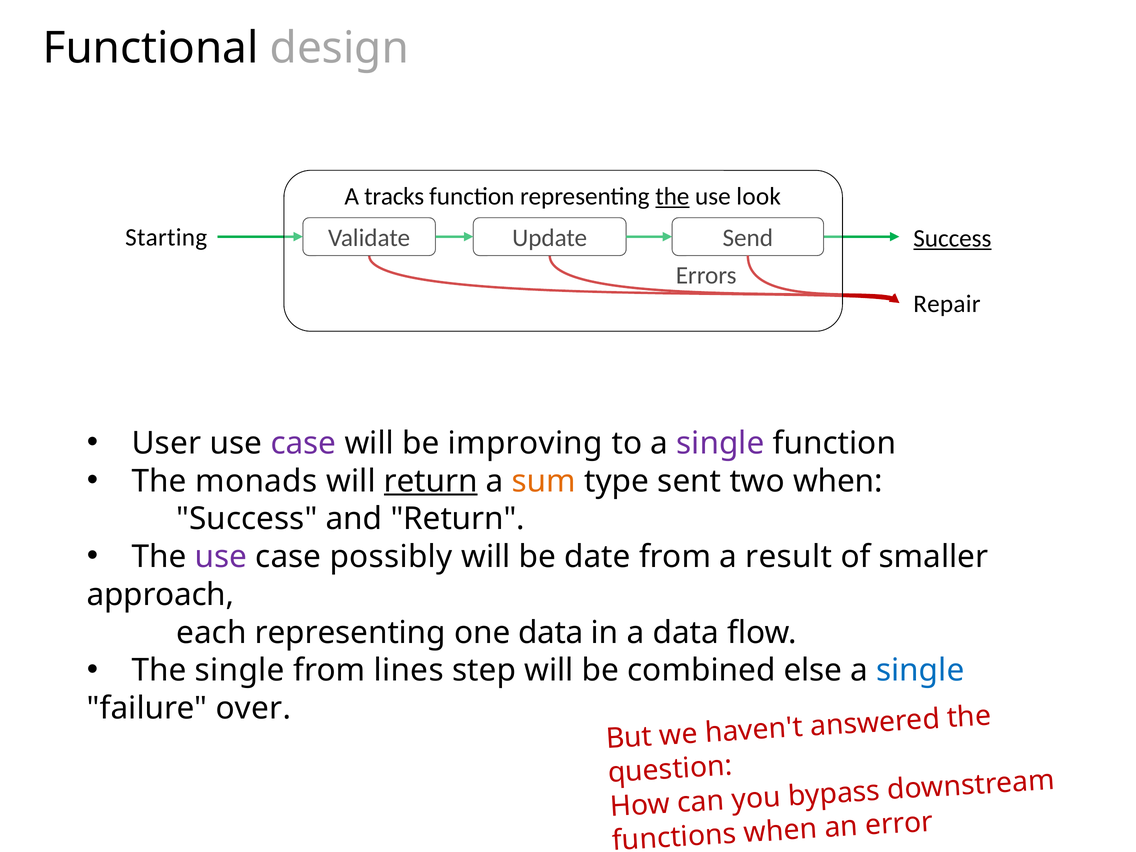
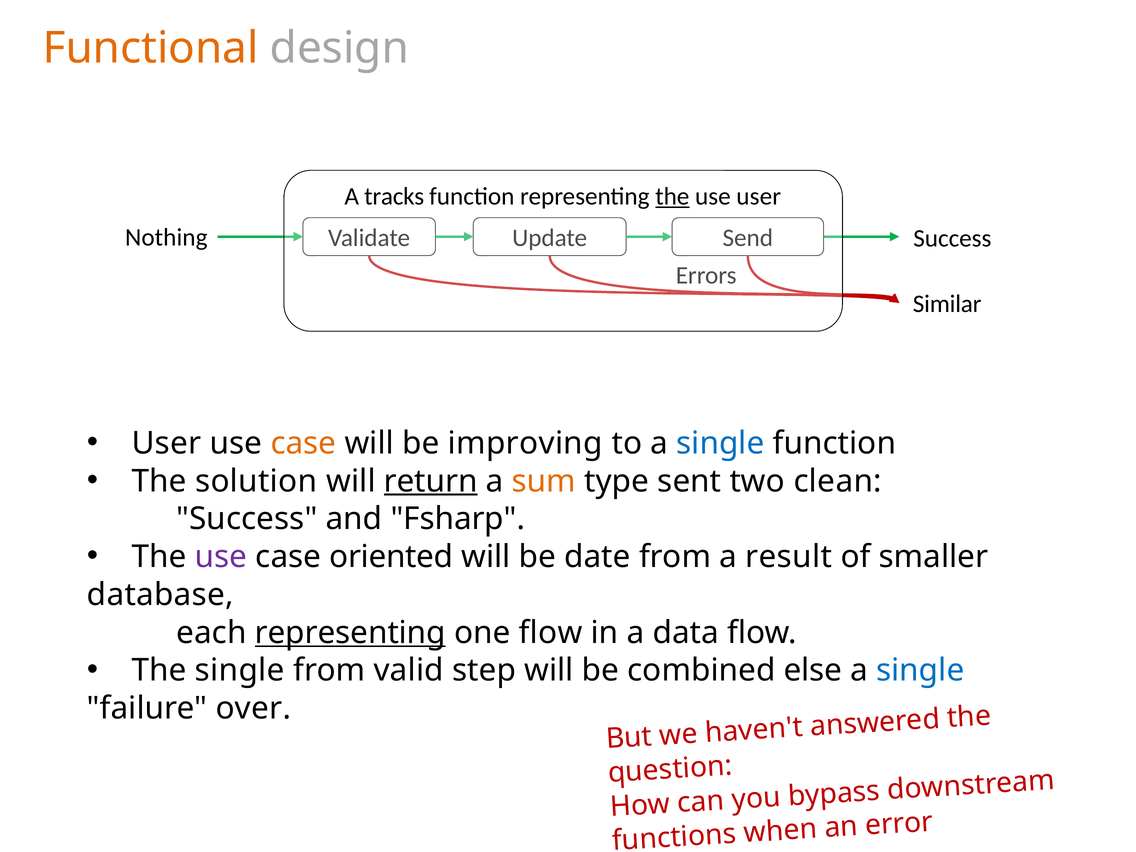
Functional colour: black -> orange (151, 48)
use look: look -> user (759, 196)
Starting: Starting -> Nothing (166, 237)
Success underline: present -> none (952, 238)
Repair: Repair -> Similar (947, 304)
case colour: purple -> orange (303, 443)
single colour: purple -> blue (720, 443)
monads: monads -> solution (256, 481)
two when: when -> clean (838, 481)
and Return: Return -> Fsharp (458, 519)
possibly: possibly -> oriented (391, 557)
approach: approach -> database (160, 595)
representing underline: none -> present (350, 633)
one data: data -> flow (551, 633)
lines: lines -> valid (409, 671)
